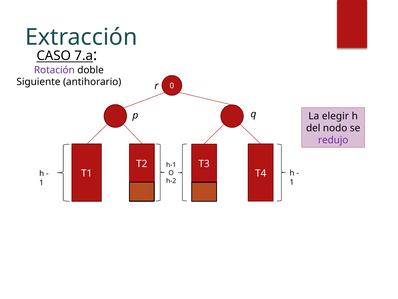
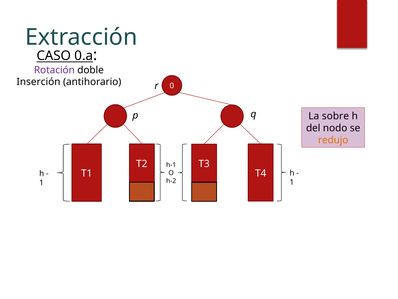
7.a: 7.a -> 0.a (84, 56)
Siguiente: Siguiente -> Inserción (38, 82)
elegir: elegir -> sobre (335, 116)
redujo colour: purple -> orange (333, 140)
